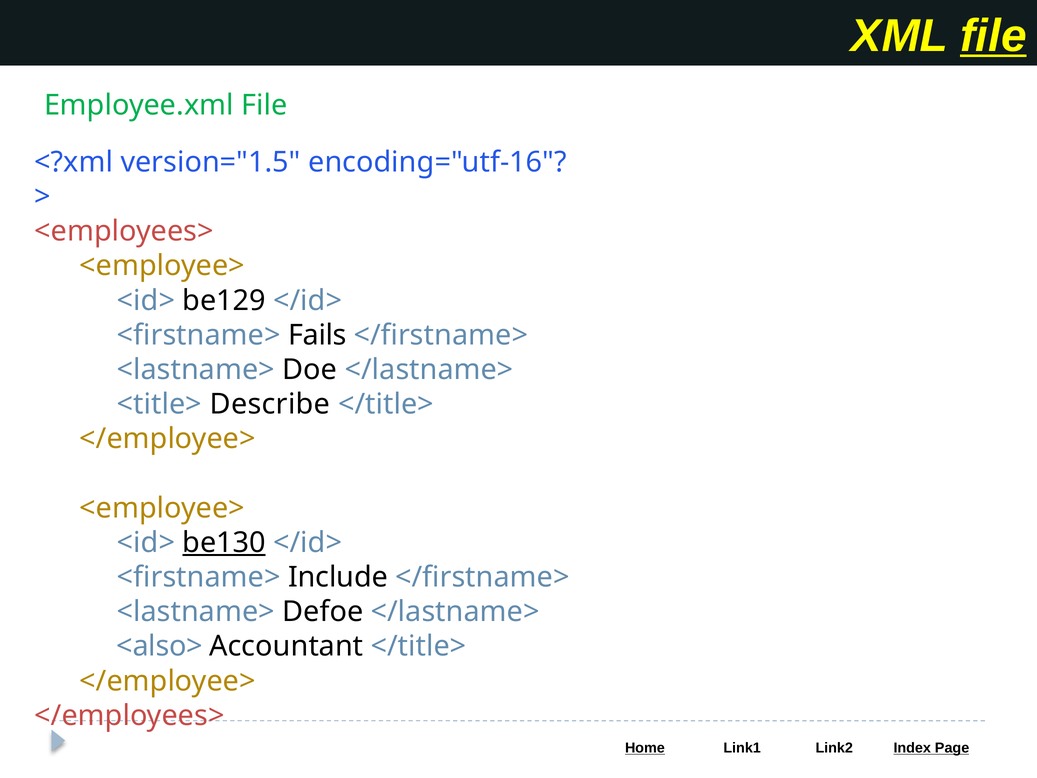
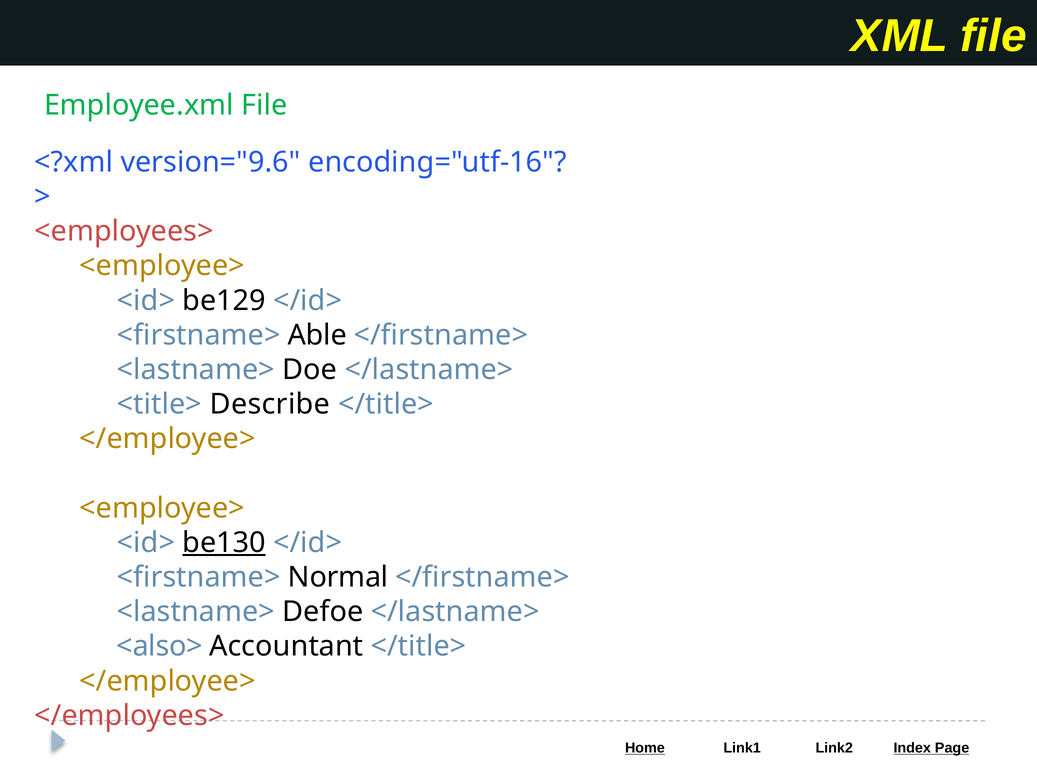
file underline: present -> none (993, 36)
version="1.5: version="1.5 -> version="9.6 (211, 162)
Fails: Fails -> Able (317, 335)
Include: Include -> Normal (338, 577)
